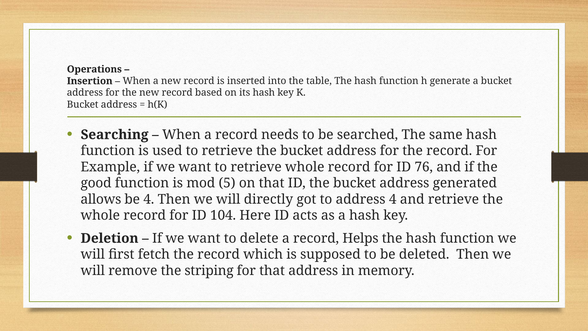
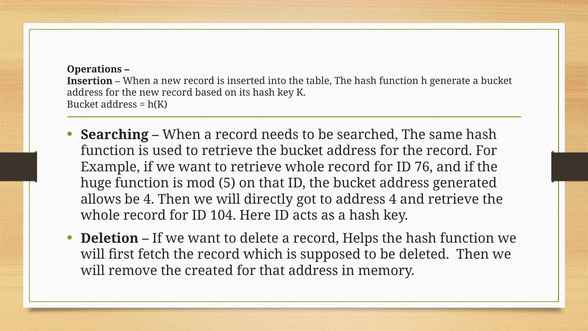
good: good -> huge (96, 183)
striping: striping -> created (209, 270)
